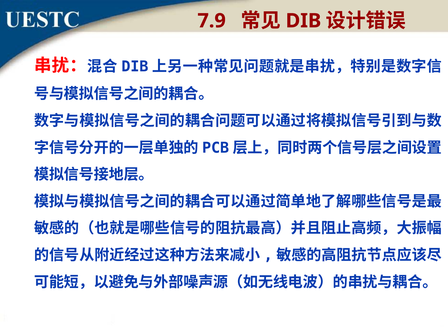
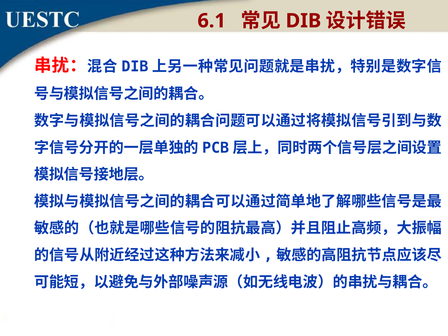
7.9: 7.9 -> 6.1 (212, 21)
